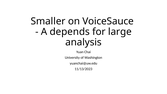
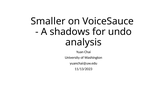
depends: depends -> shadows (70, 32)
large: large -> undo (120, 32)
